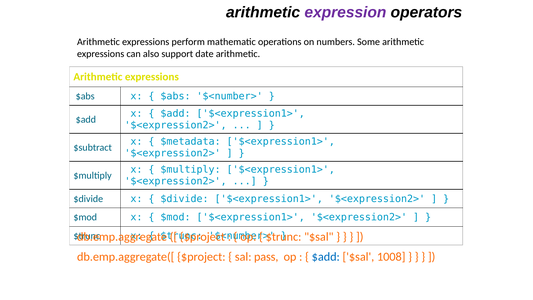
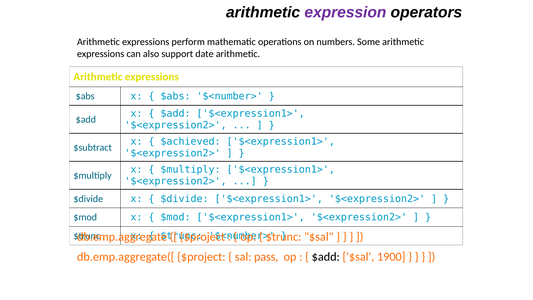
$metadata: $metadata -> $achieved (191, 142)
$add colour: blue -> black (326, 257)
1008: 1008 -> 1900 (391, 257)
